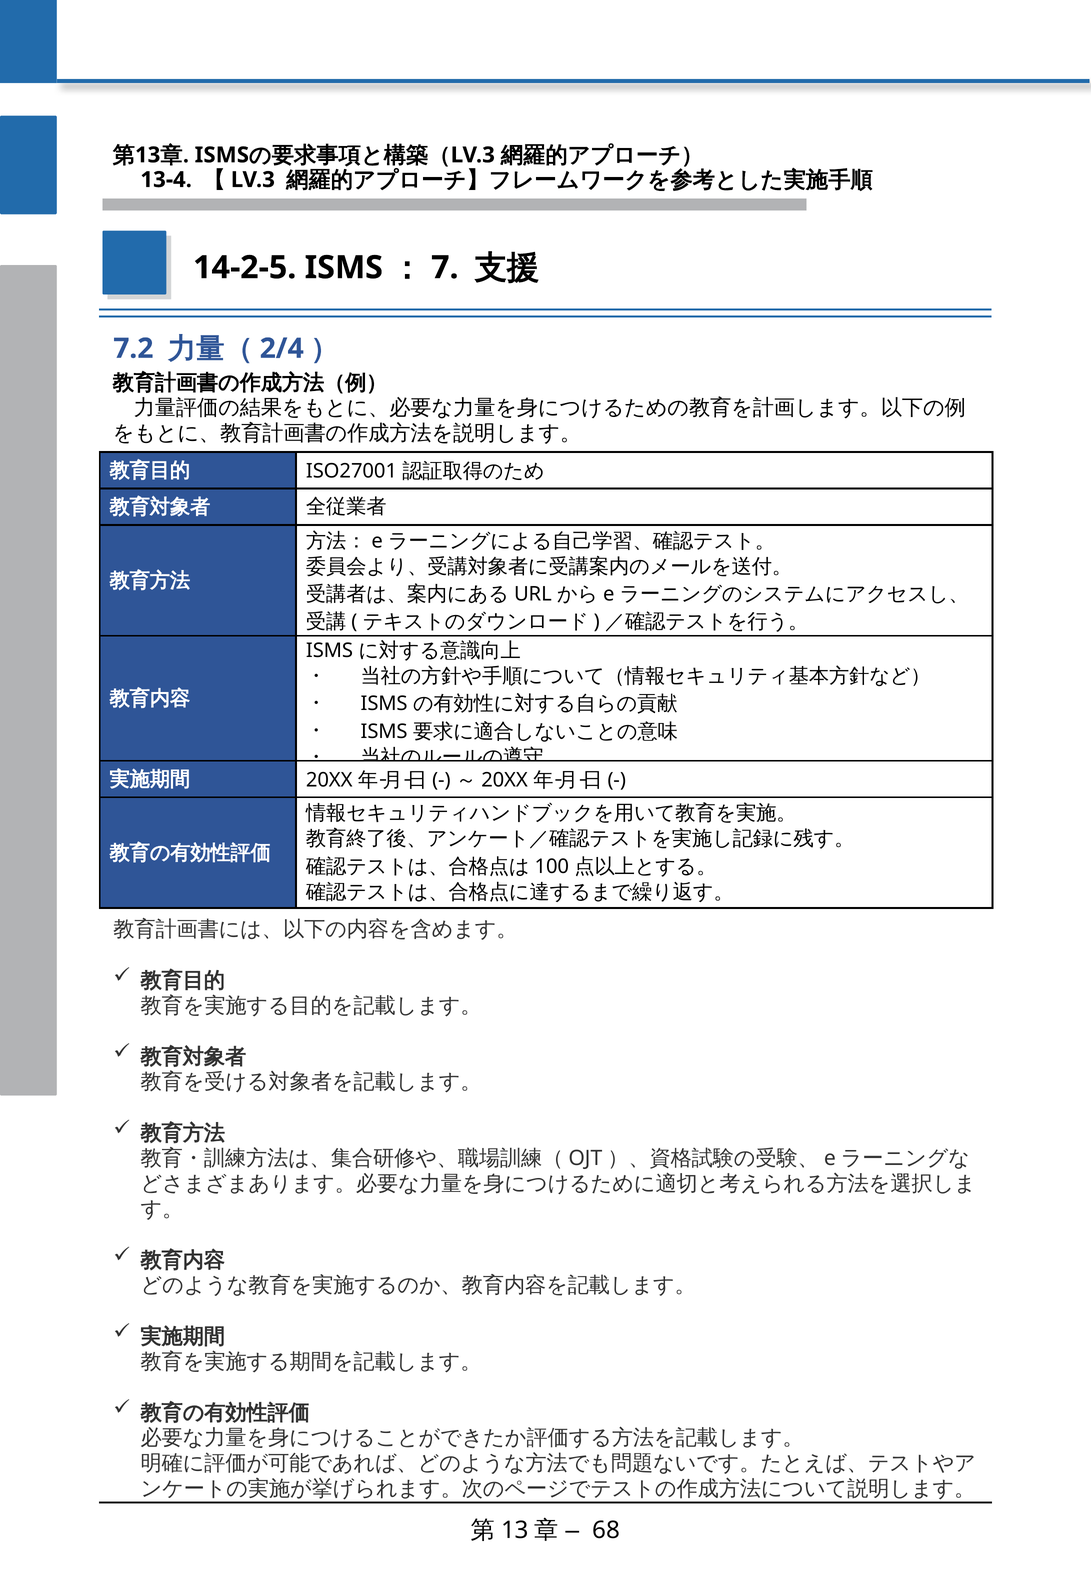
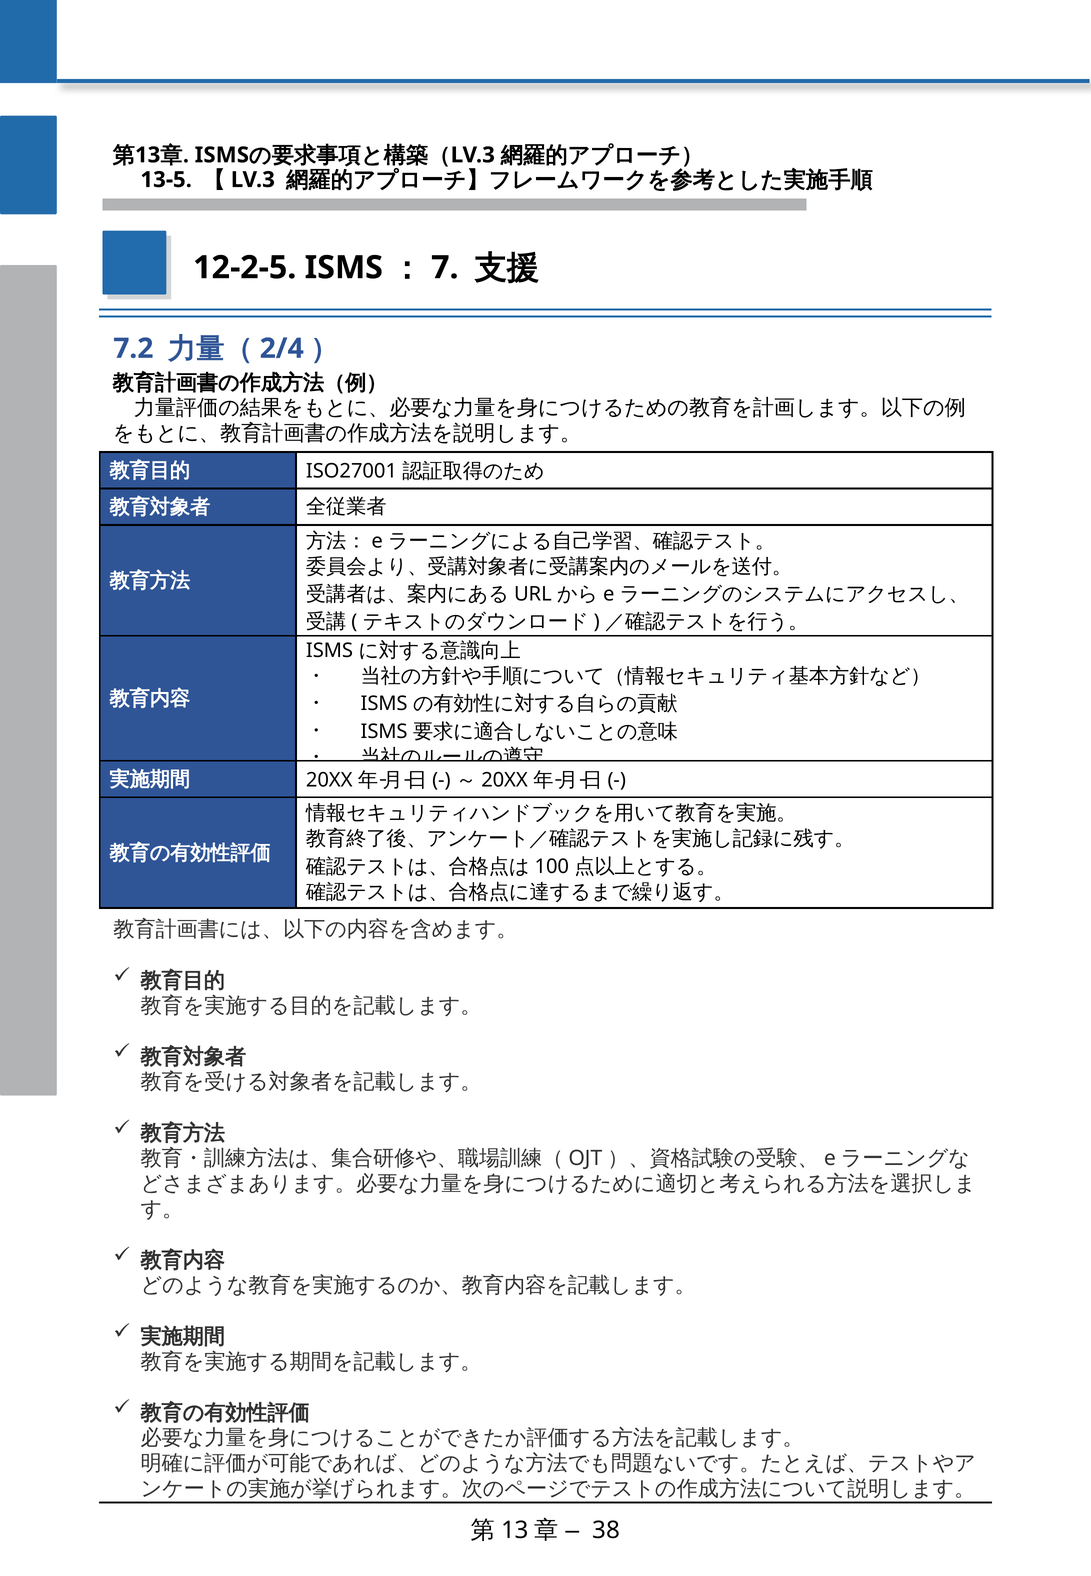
13-4: 13-4 -> 13-5 (166, 180)
14-2-5: 14-2-5 -> 12-2-5 (245, 268)
68: 68 -> 38 (606, 1530)
